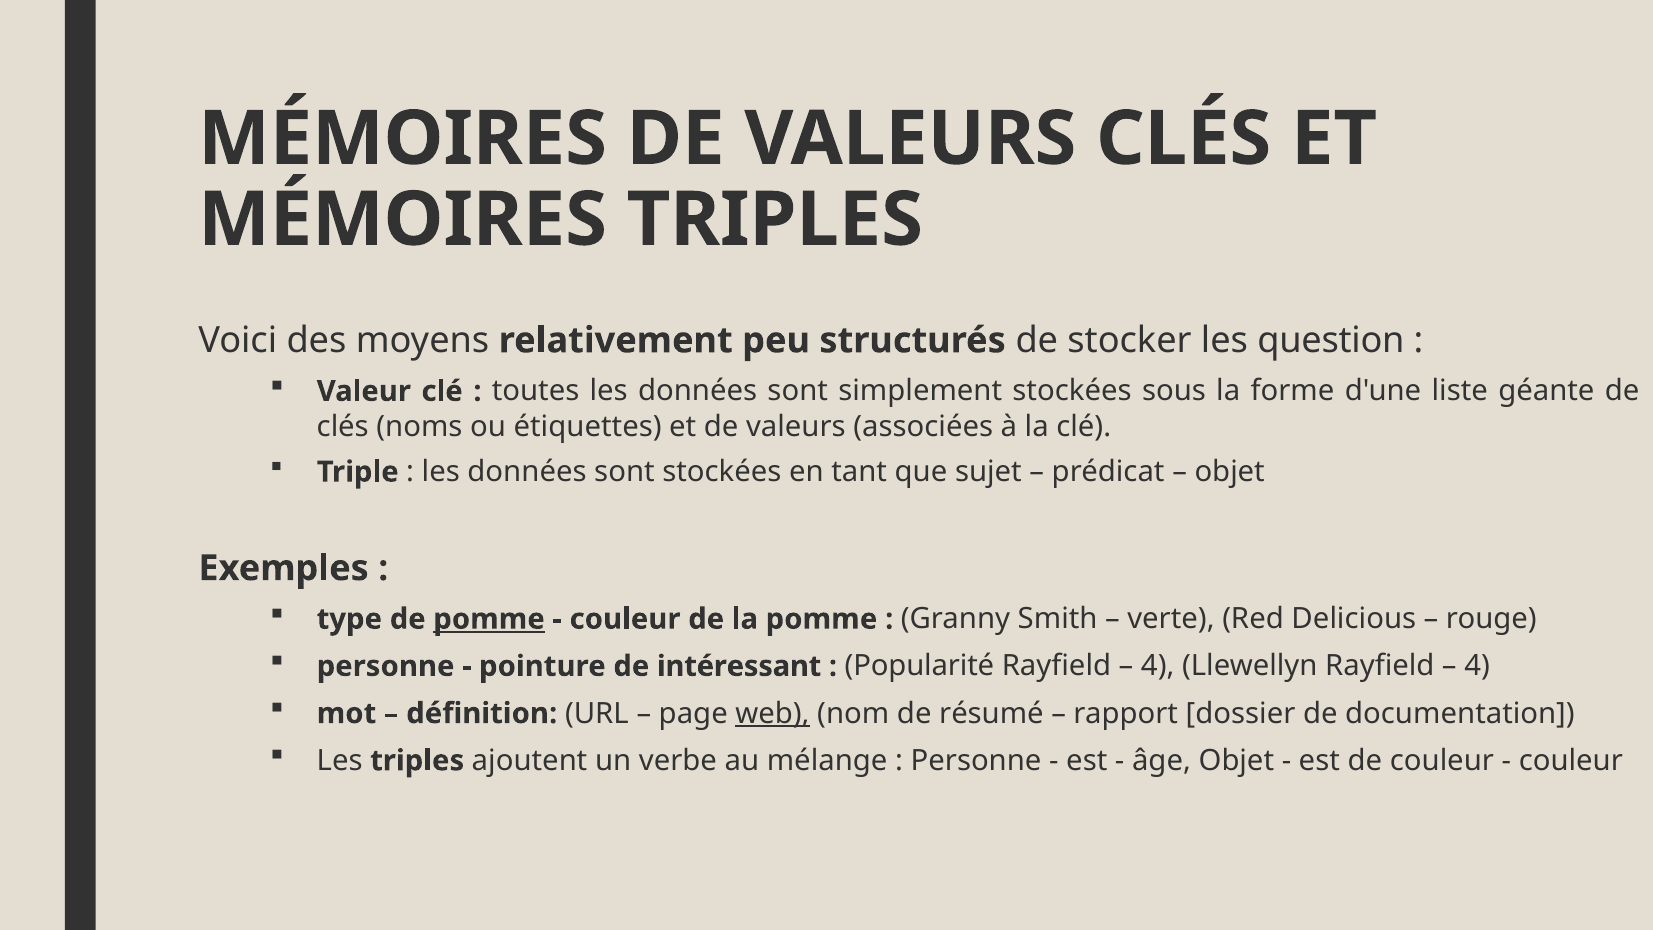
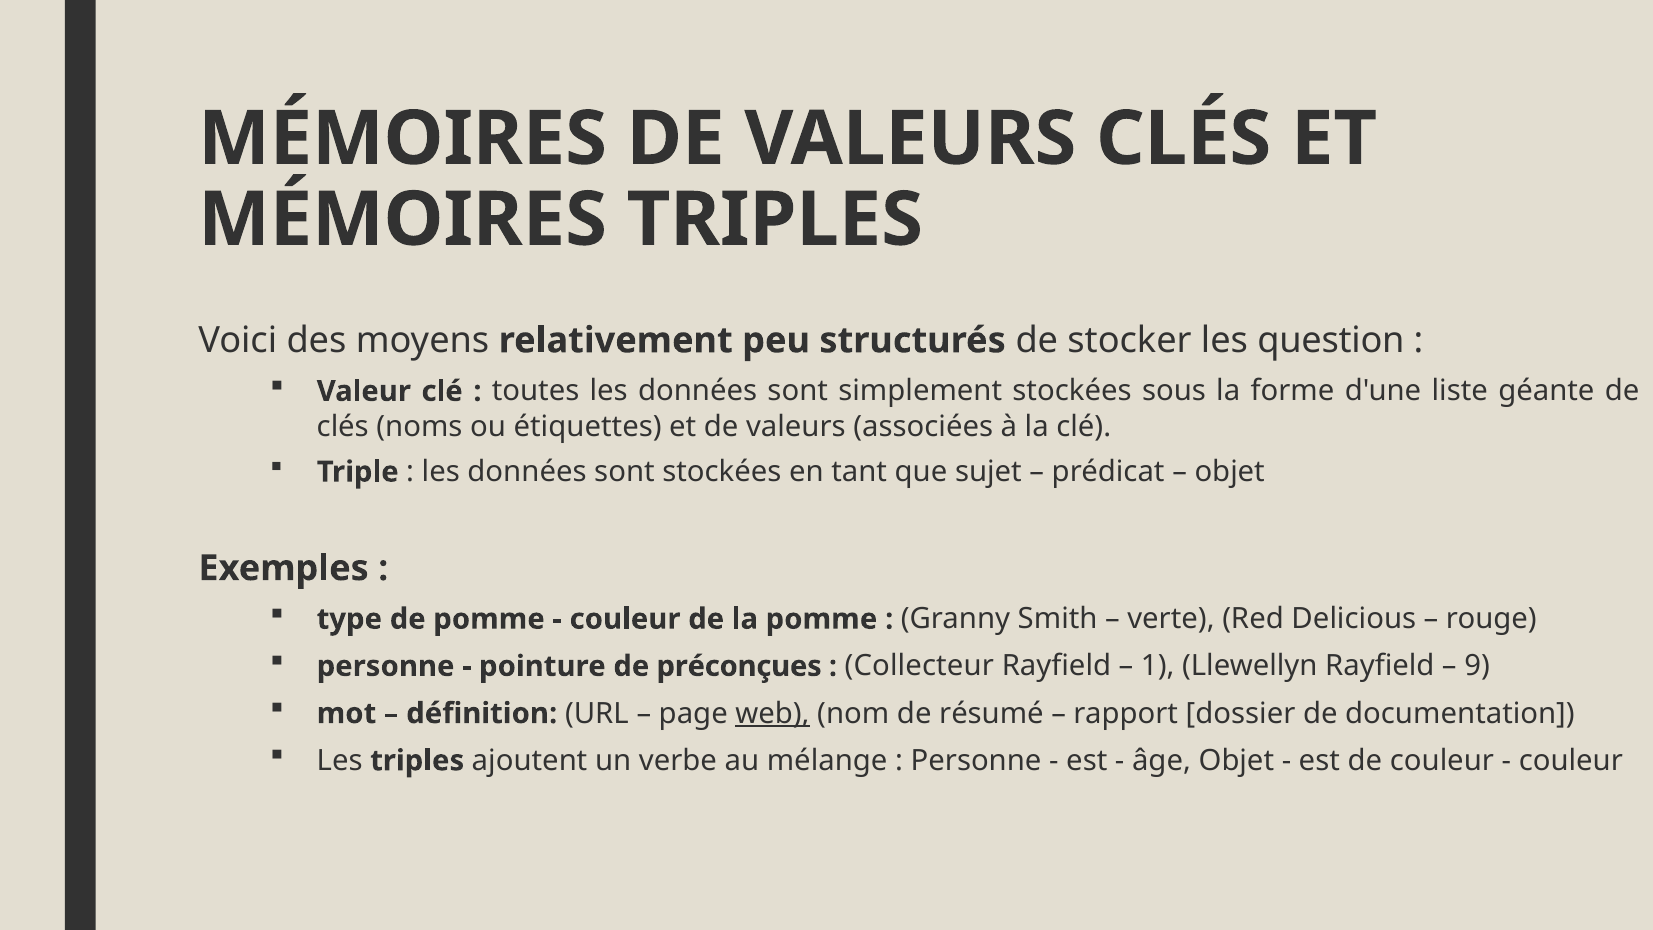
pomme underline: present -> none (489, 619)
intéressant: intéressant -> préconçues (739, 666)
Popularité: Popularité -> Collecteur (919, 666)
4: 4 -> 1 (1158, 666)
4: 4 -> 9 (1477, 666)
